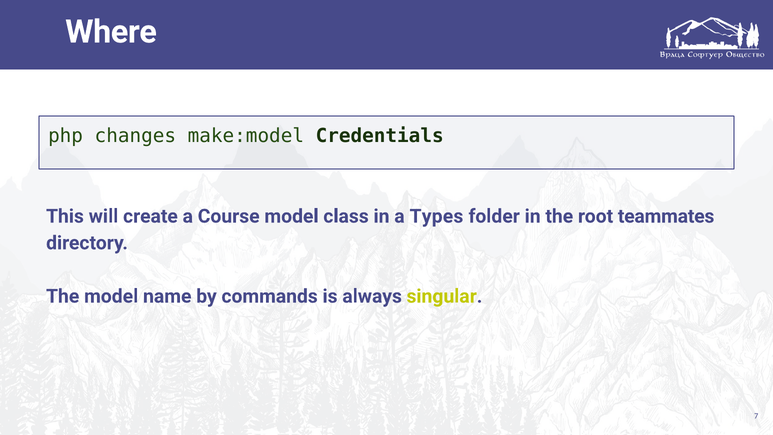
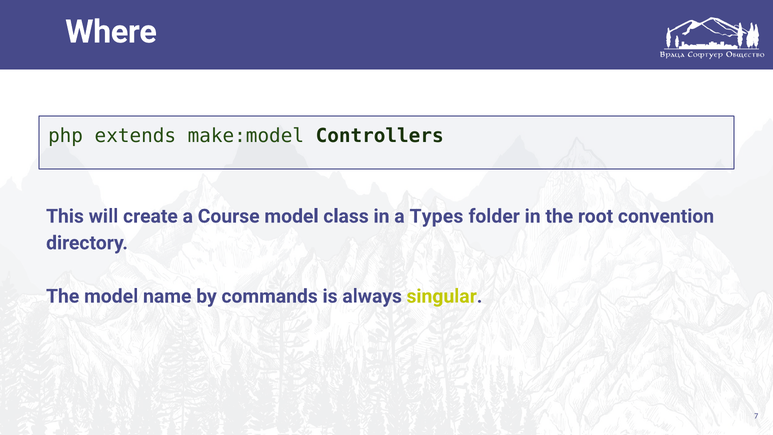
changes: changes -> extends (135, 136)
Credentials: Credentials -> Controllers (380, 136)
teammates: teammates -> convention (666, 216)
